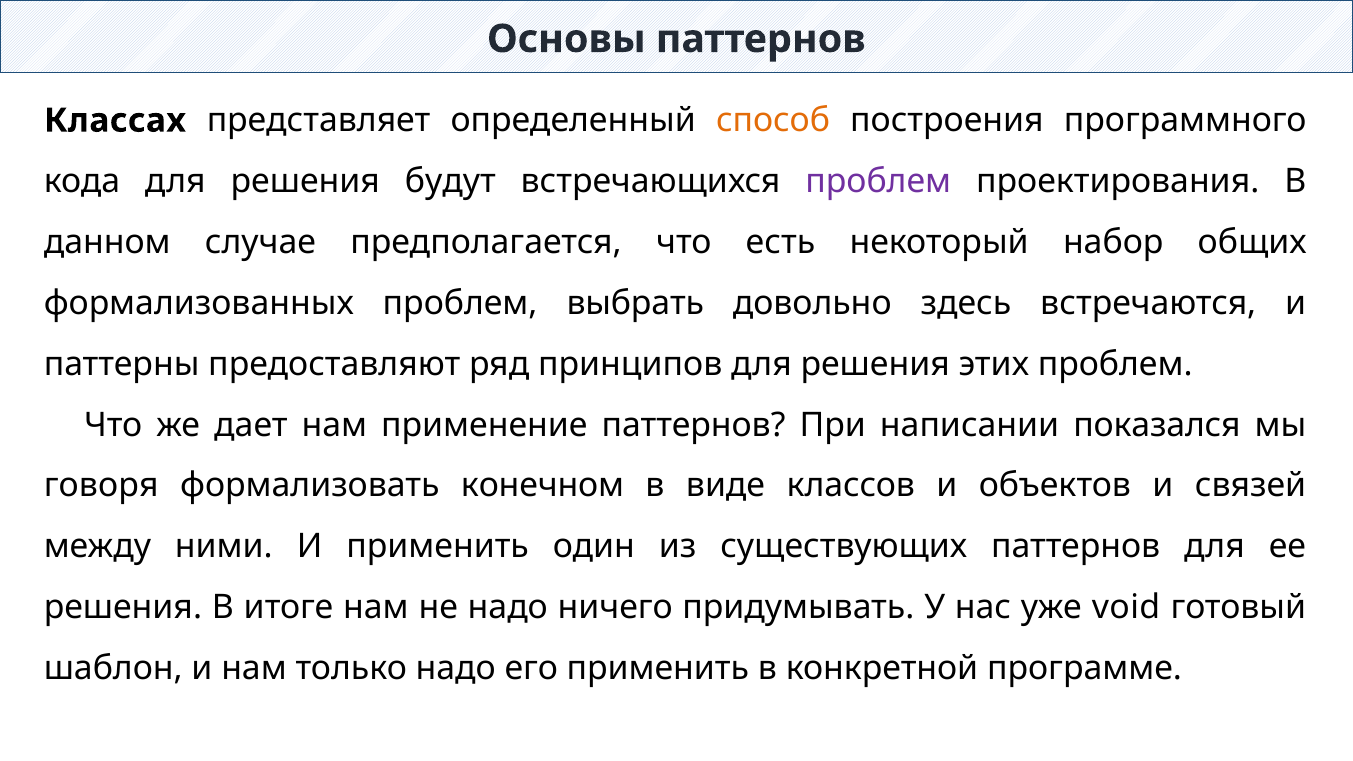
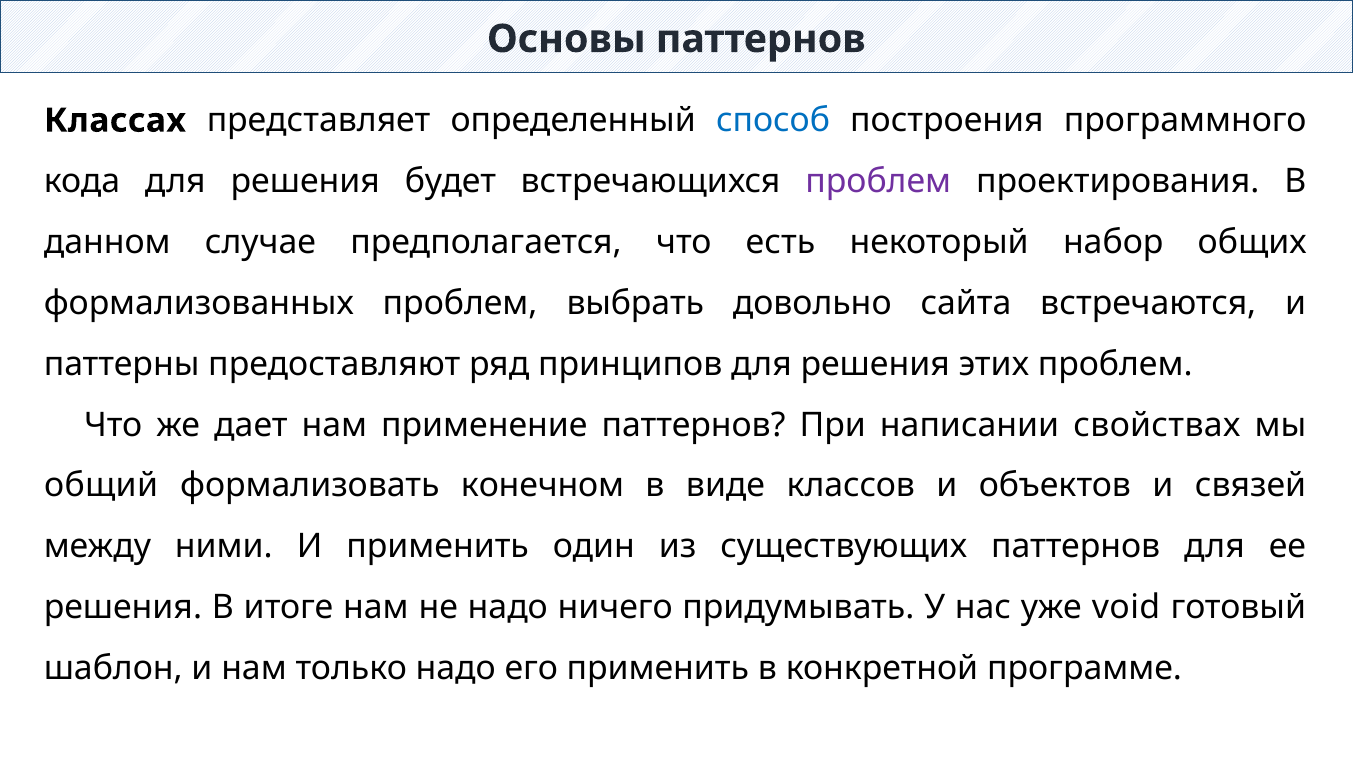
способ colour: orange -> blue (773, 121)
будут: будут -> будет (450, 181)
здесь: здесь -> сайта (966, 303)
показался: показался -> свойствах (1157, 425)
говоря: говоря -> общий (101, 486)
